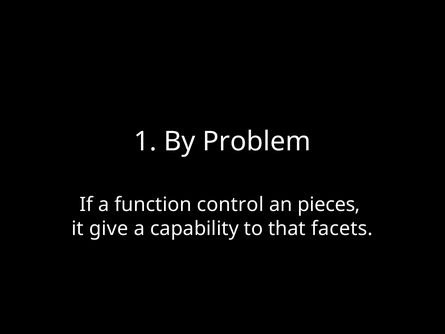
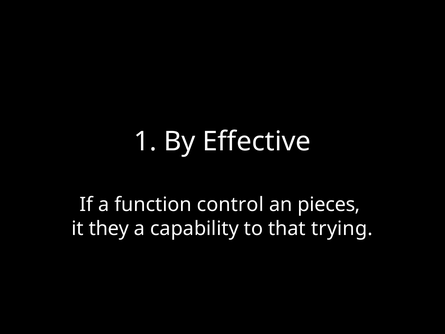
Problem: Problem -> Effective (257, 141)
give: give -> they (109, 228)
facets: facets -> trying (342, 228)
